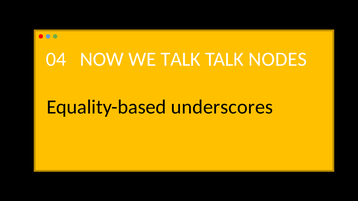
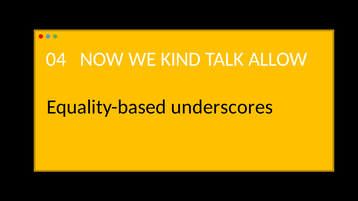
WE TALK: TALK -> KIND (181, 59)
NODES: NODES -> ALLOW (278, 59)
